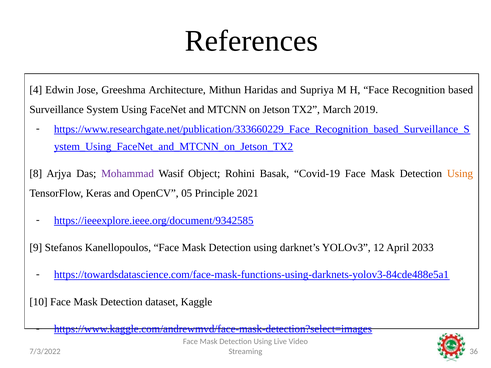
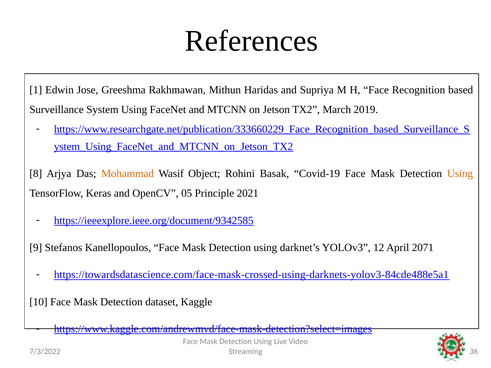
4: 4 -> 1 (36, 90)
Architecture: Architecture -> Rakhmawan (177, 90)
Mohammad colour: purple -> orange (128, 174)
2033: 2033 -> 2071 (423, 248)
https://towardsdatascience.com/face-mask-functions-using-darknets-yolov3-84cde488e5a1: https://towardsdatascience.com/face-mask-functions-using-darknets-yolov3-84cde488e5a1 -> https://towardsdatascience.com/face-mask-crossed-using-darknets-yolov3-84cde488e5a1 (251, 275)
